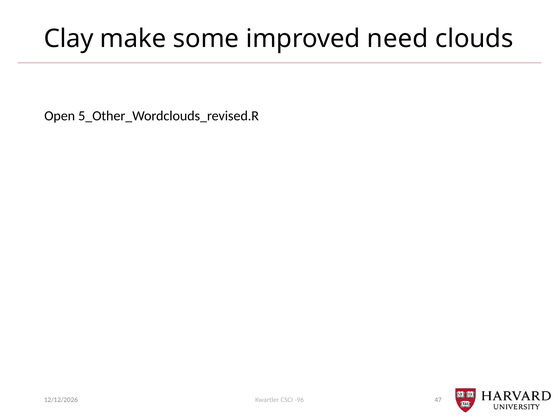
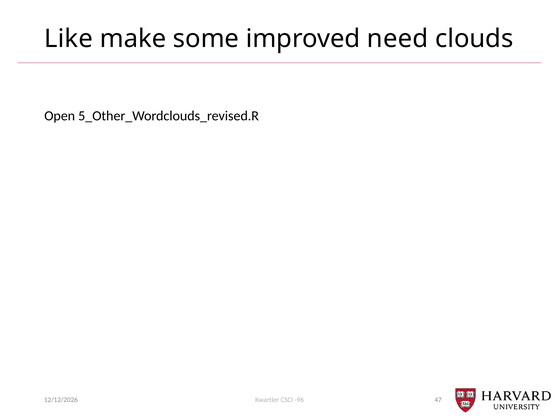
Clay: Clay -> Like (68, 39)
